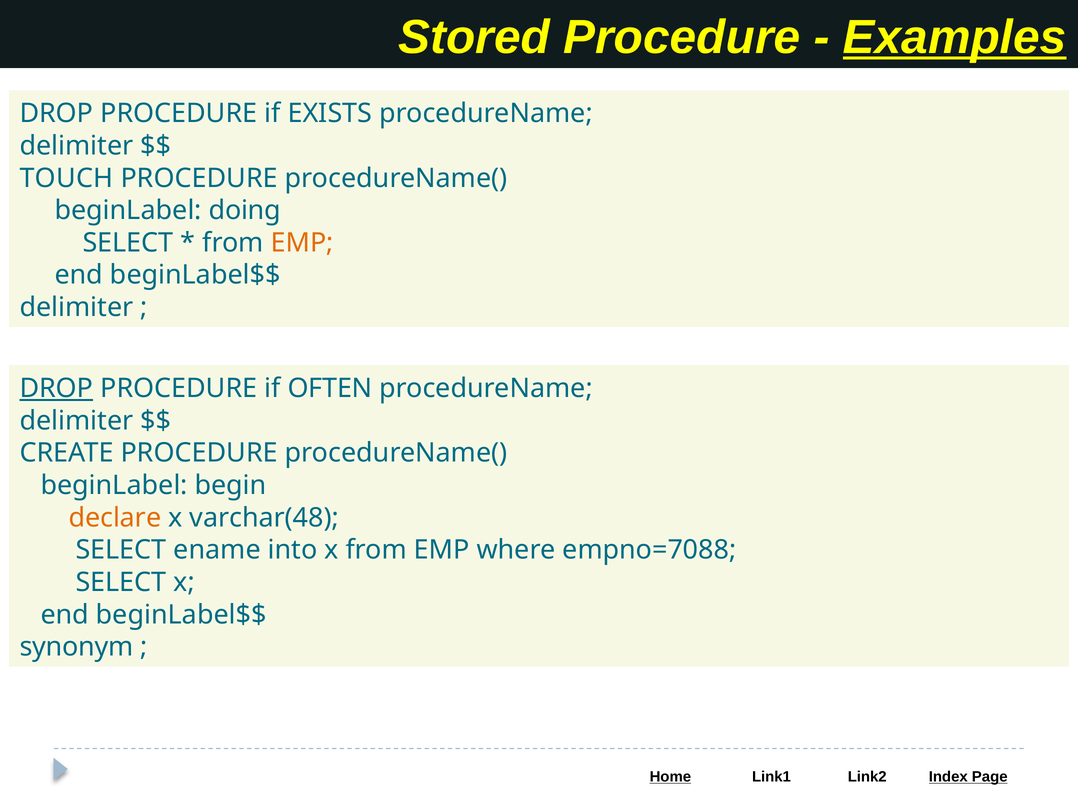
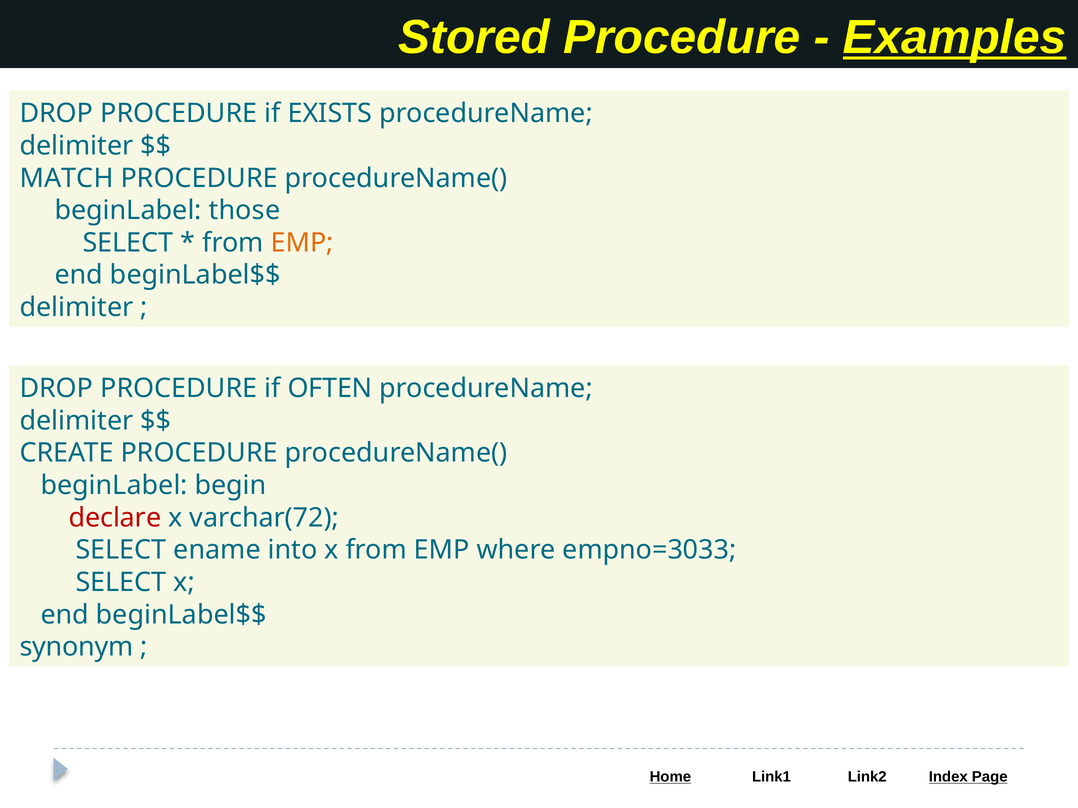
TOUCH: TOUCH -> MATCH (67, 178)
doing: doing -> those (245, 211)
DROP underline: present -> none (56, 389)
declare colour: orange -> red (115, 518)
varchar(48: varchar(48 -> varchar(72 (264, 518)
empno=7088: empno=7088 -> empno=3033 (649, 550)
